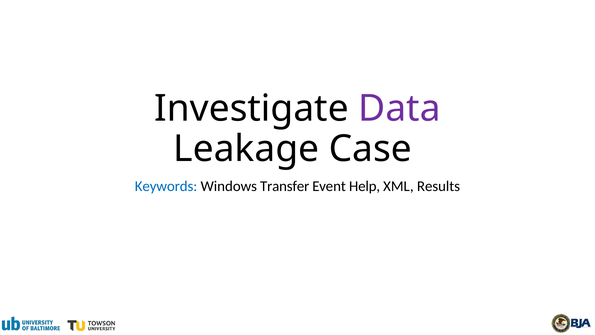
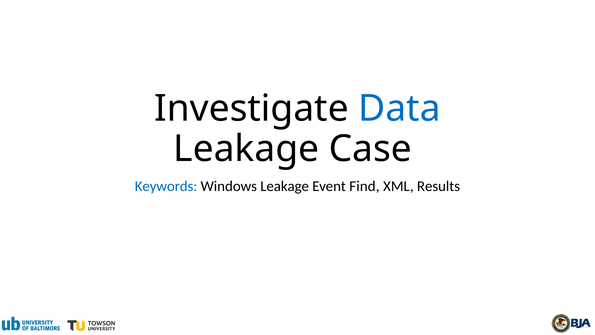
Data colour: purple -> blue (399, 109)
Windows Transfer: Transfer -> Leakage (285, 186)
Help: Help -> Find (364, 186)
